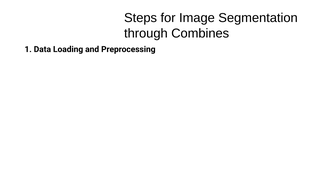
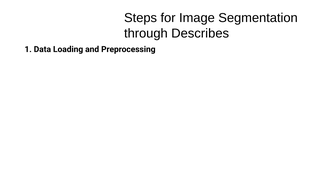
Combines: Combines -> Describes (200, 33)
